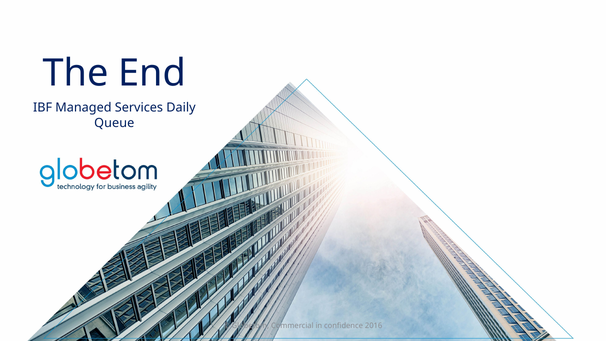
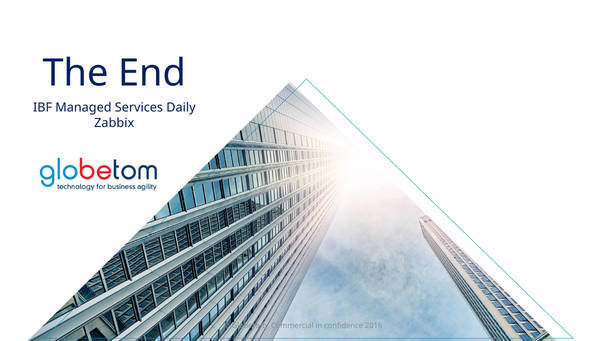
Queue: Queue -> Zabbix (114, 123)
